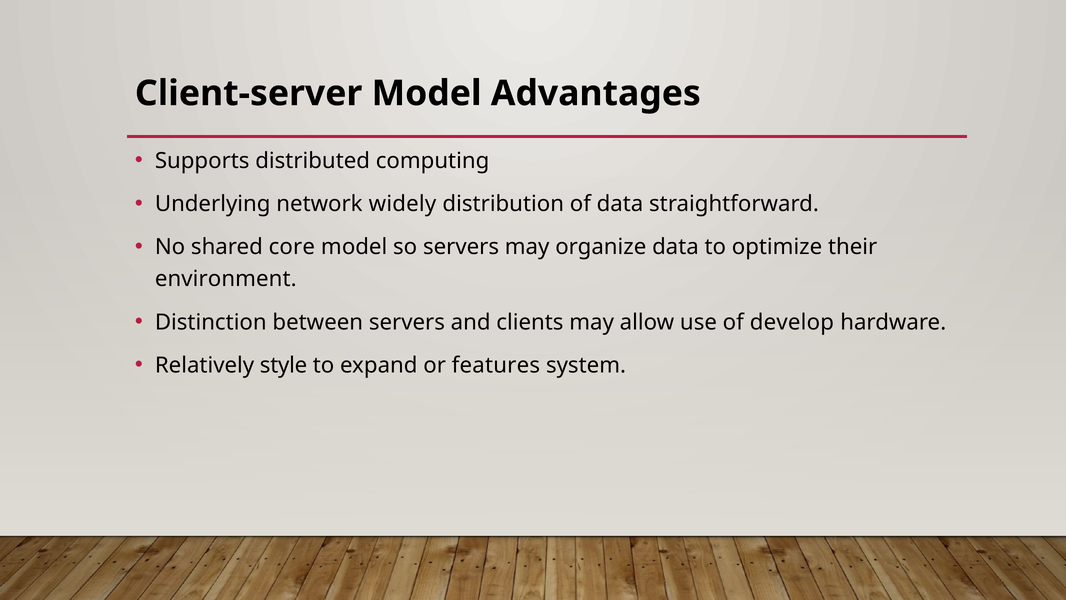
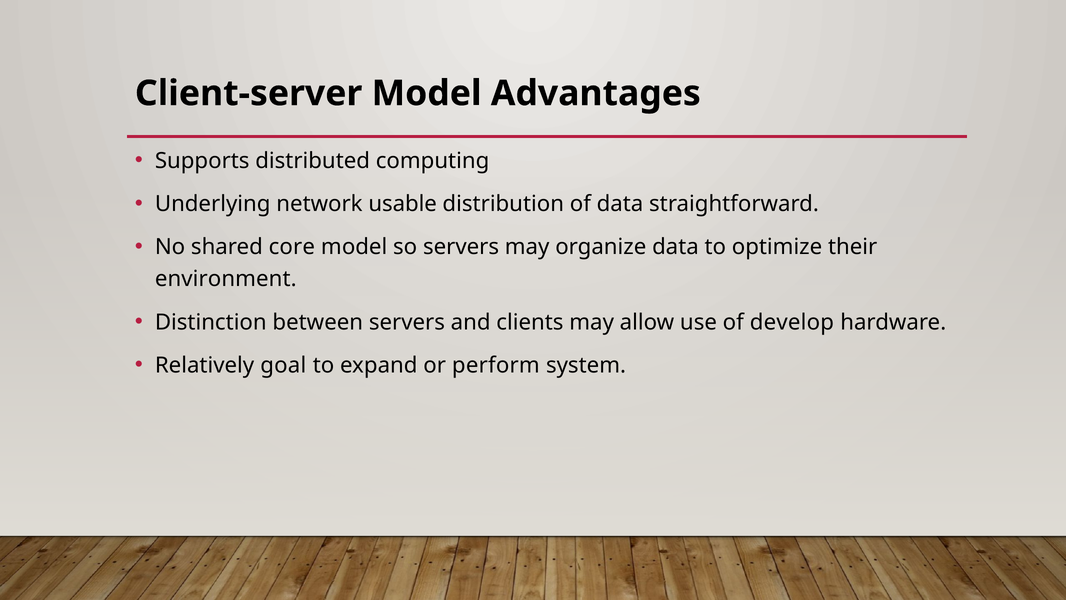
widely: widely -> usable (403, 204)
style: style -> goal (283, 365)
features: features -> perform (496, 365)
